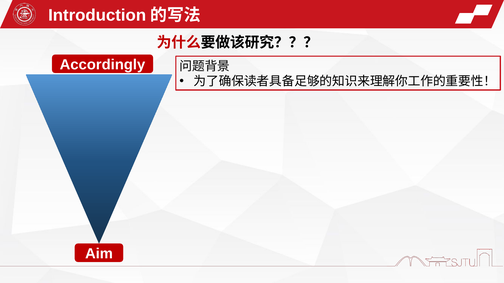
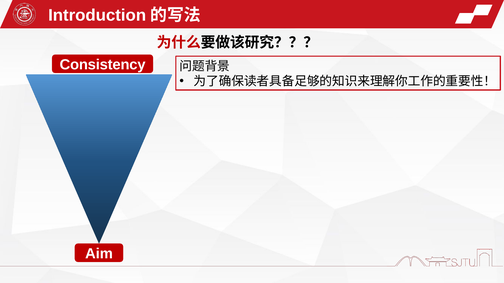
Accordingly: Accordingly -> Consistency (103, 65)
